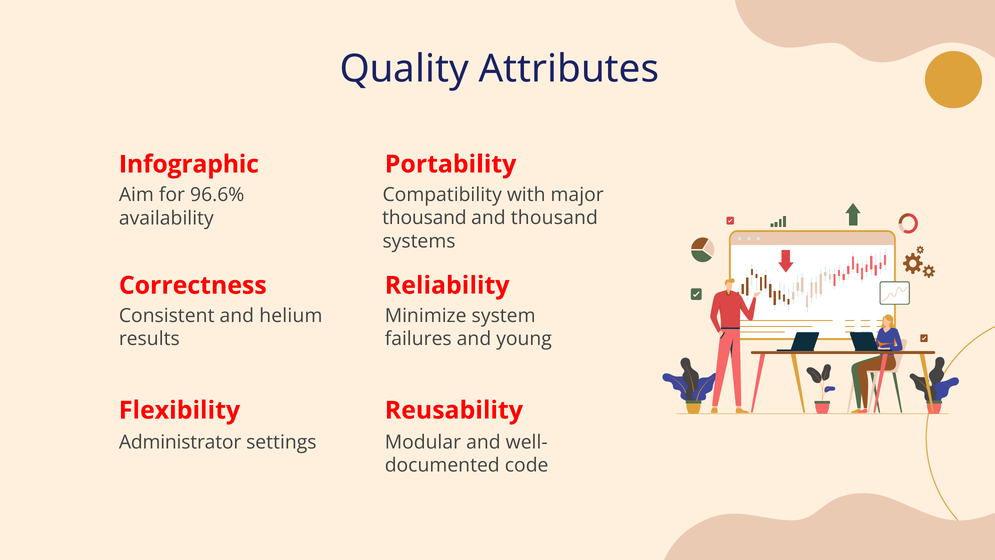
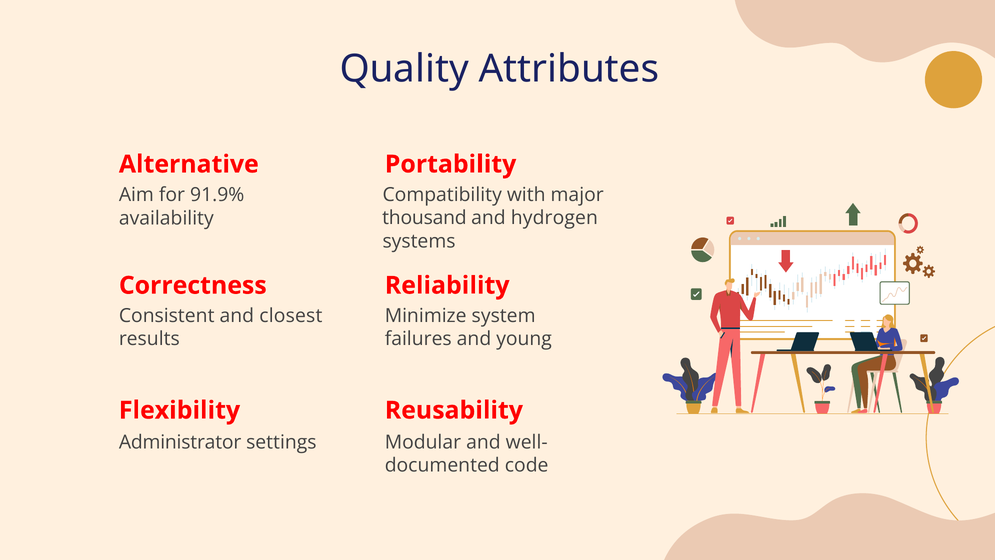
Infographic: Infographic -> Alternative (189, 164)
96.6%: 96.6% -> 91.9% (217, 195)
and thousand: thousand -> hydrogen (554, 218)
helium: helium -> closest (291, 315)
